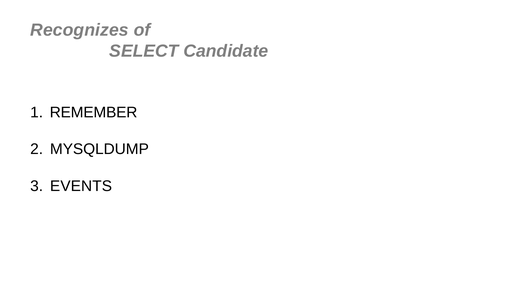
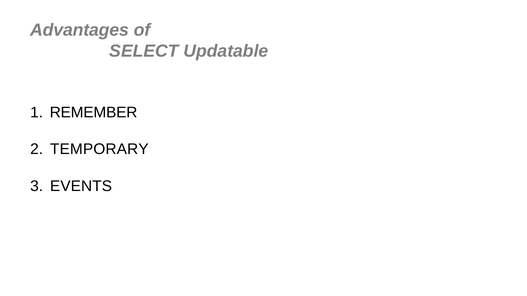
Recognizes: Recognizes -> Advantages (80, 30)
Candidate: Candidate -> Updatable (226, 51)
MYSQLDUMP: MYSQLDUMP -> TEMPORARY (99, 149)
